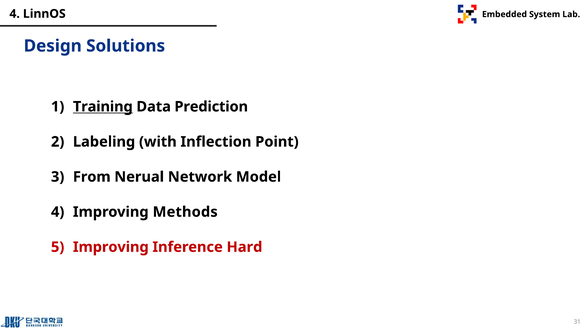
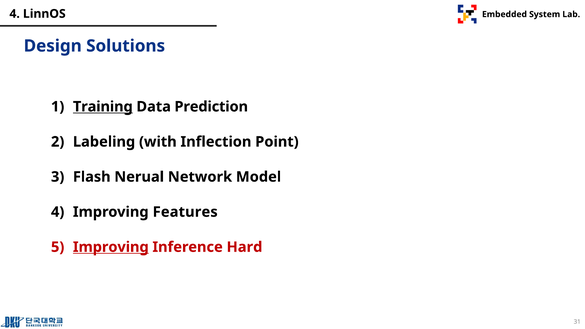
From: From -> Flash (92, 177)
Methods: Methods -> Features (185, 212)
Improving underline: none -> present (111, 247)
